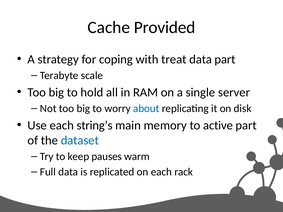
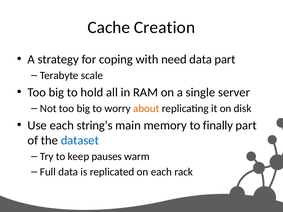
Provided: Provided -> Creation (165, 27)
treat: treat -> need (174, 59)
about colour: blue -> orange (146, 109)
active: active -> finally (218, 125)
